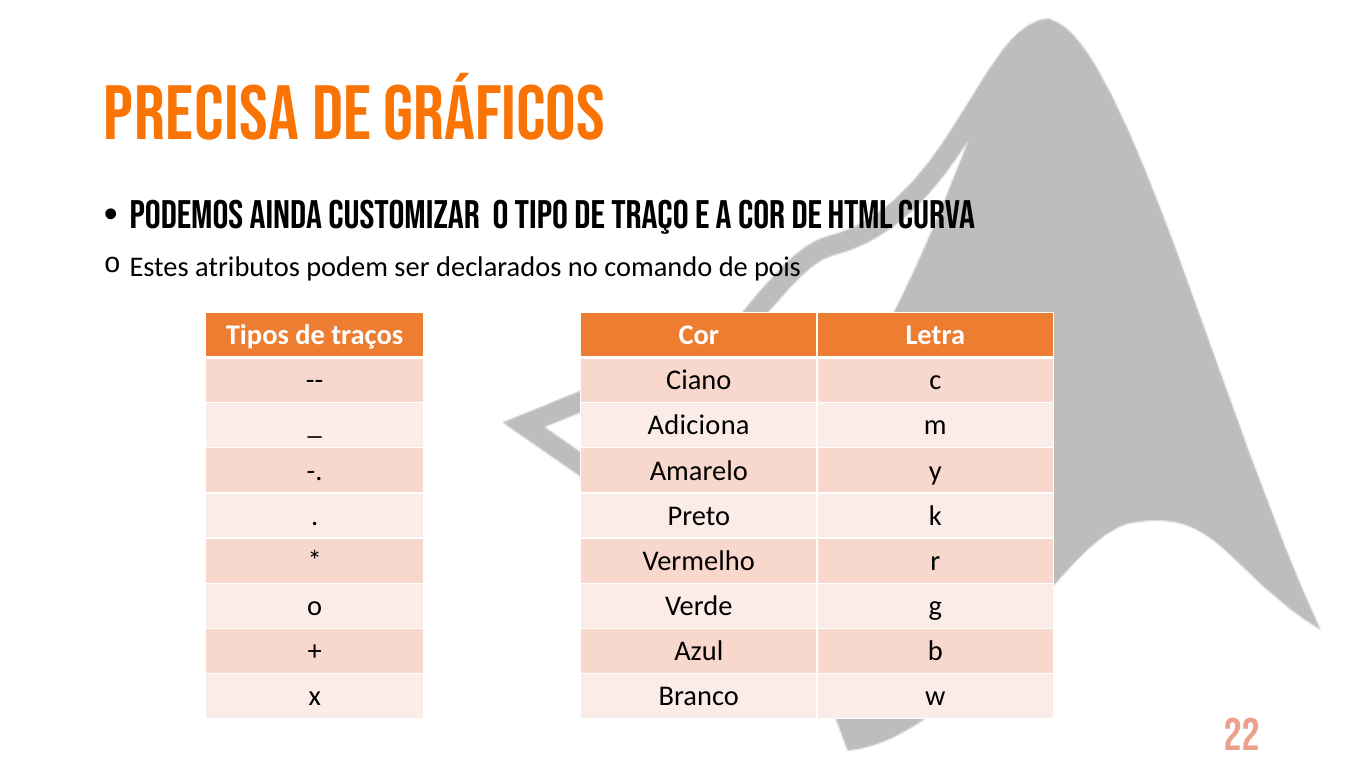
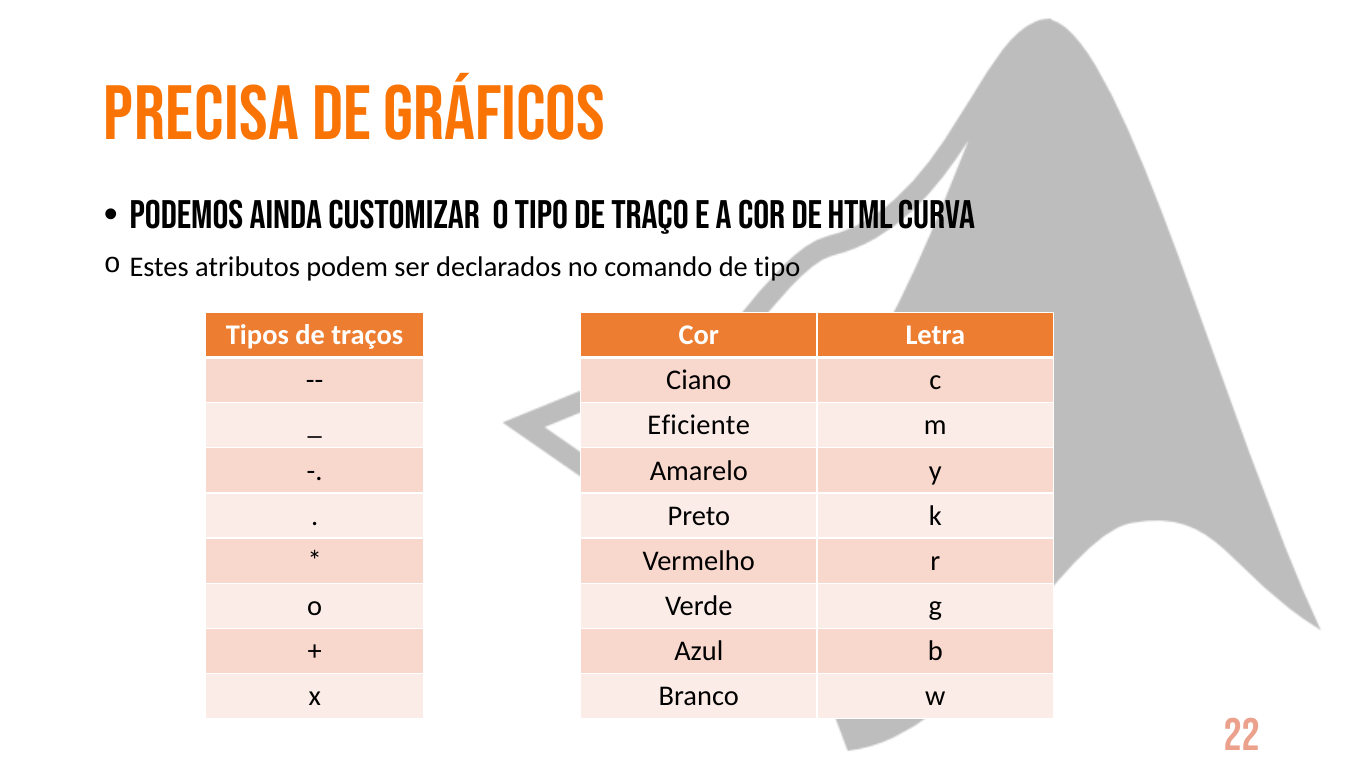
de pois: pois -> tipo (777, 267)
Adiciona: Adiciona -> Eficiente (699, 425)
